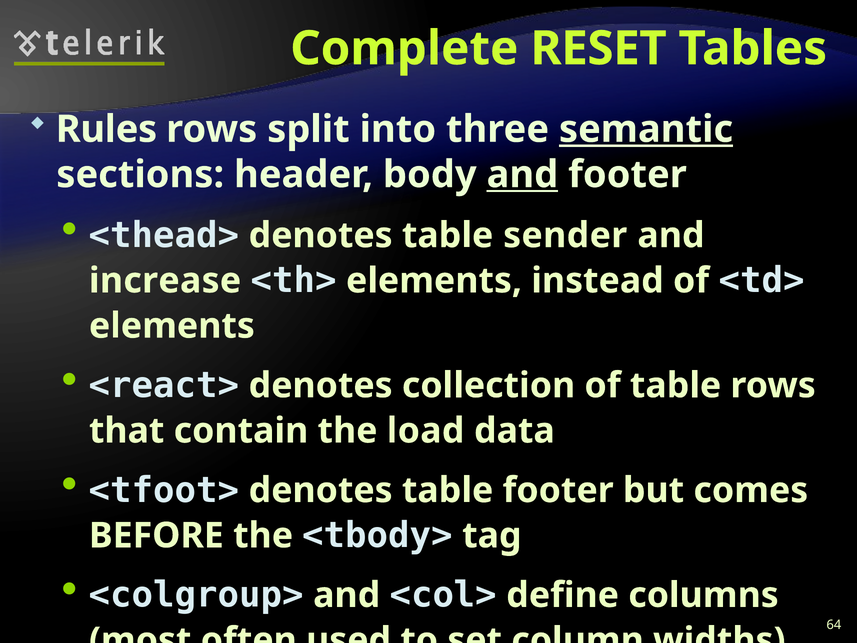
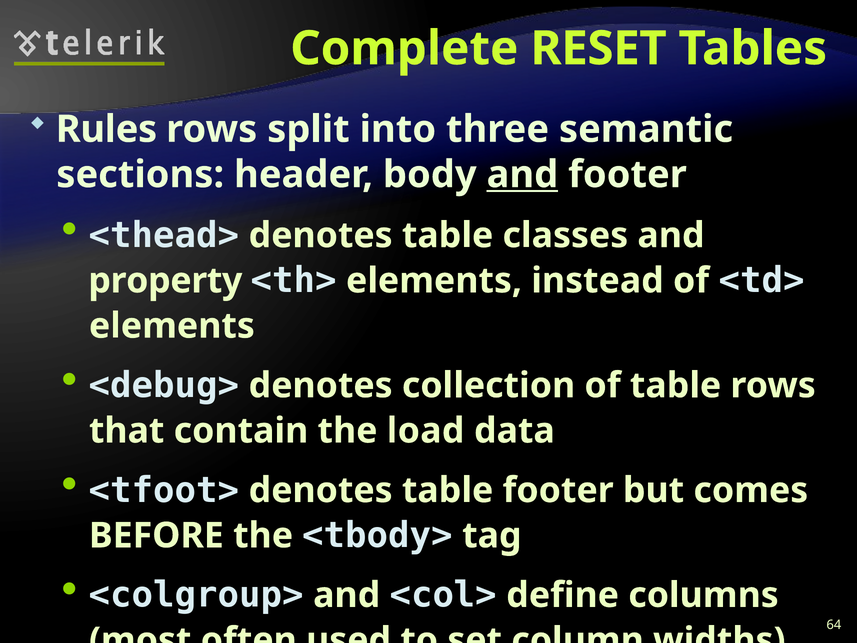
semantic underline: present -> none (646, 129)
sender: sender -> classes (565, 235)
increase: increase -> property (165, 281)
<react>: <react> -> <debug> (164, 385)
